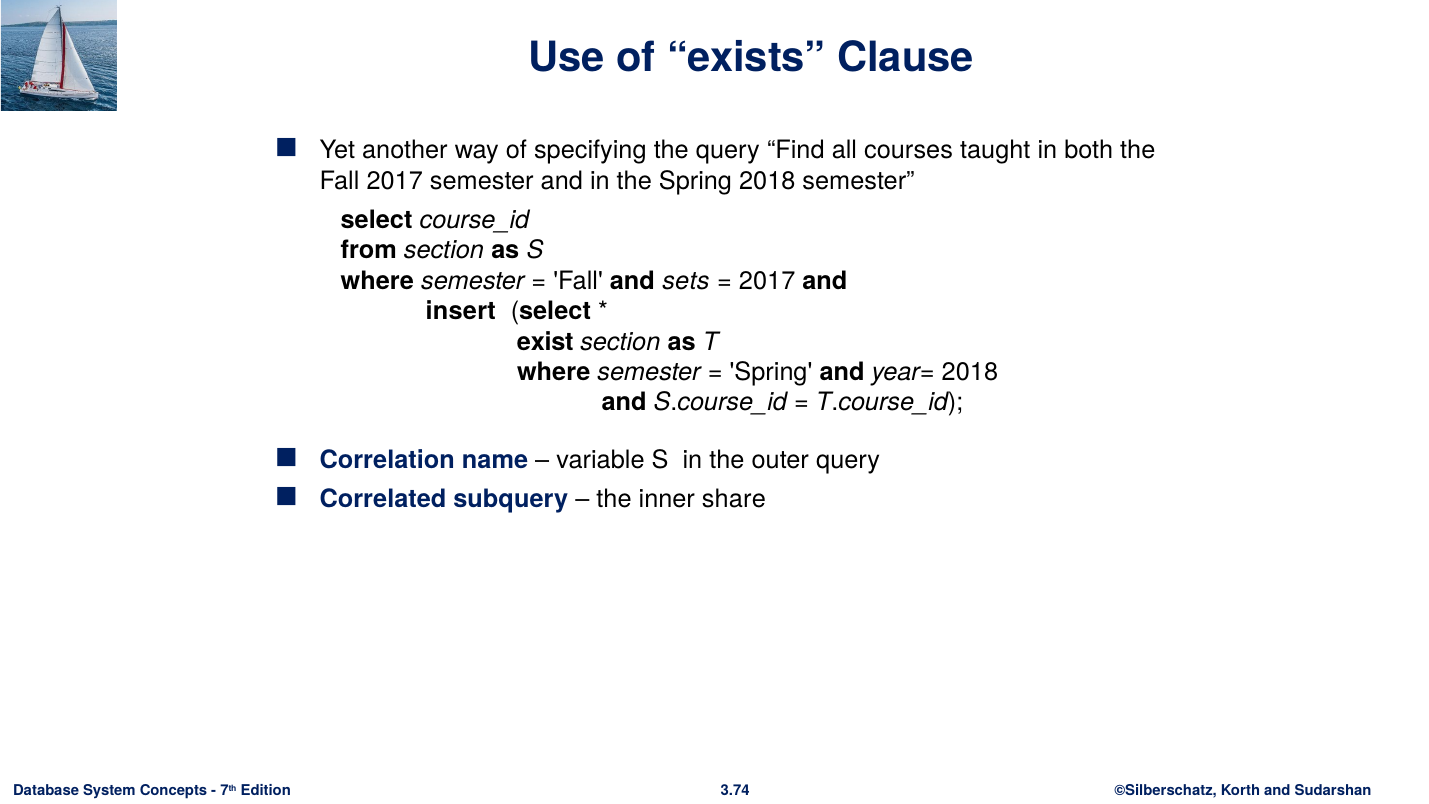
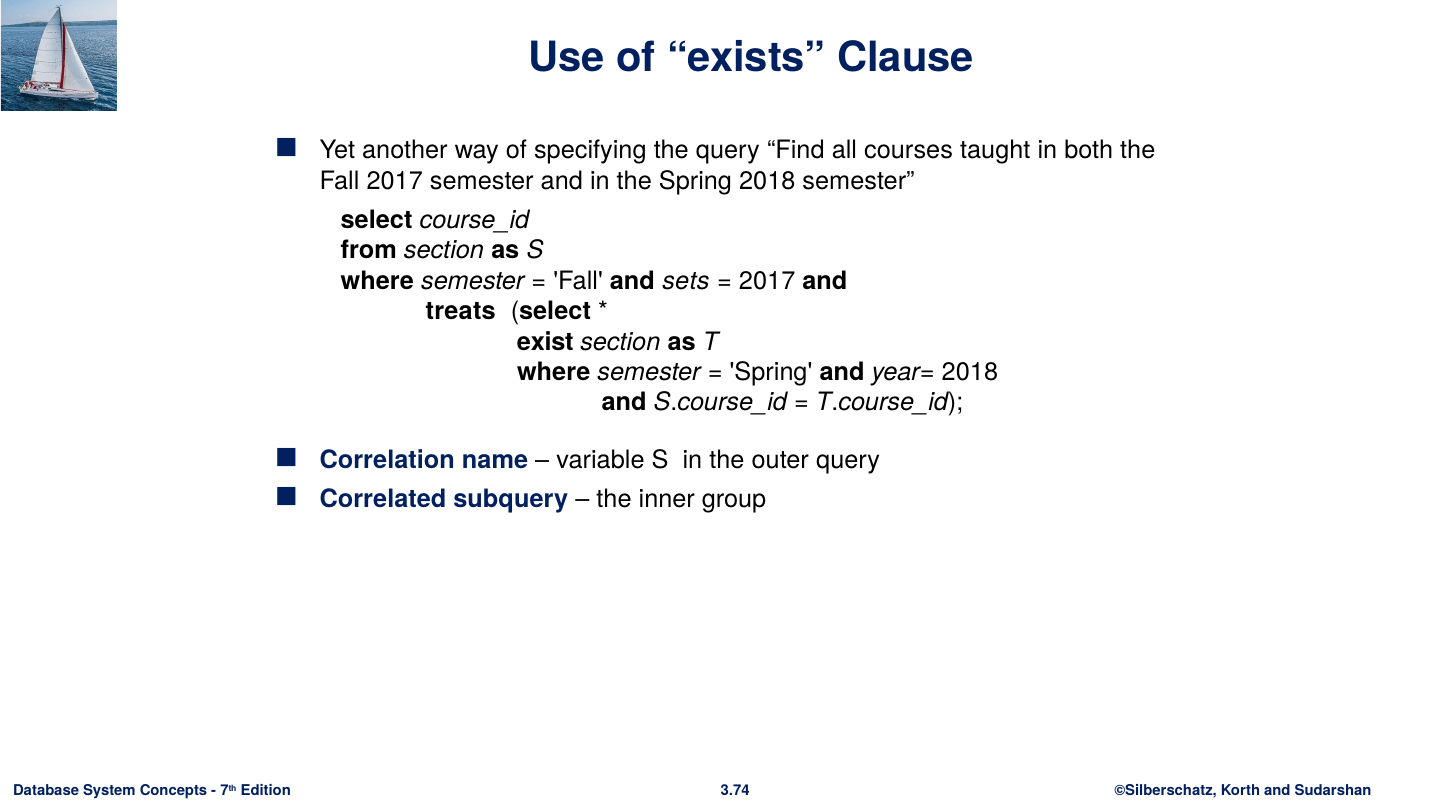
insert: insert -> treats (461, 311)
share: share -> group (734, 499)
